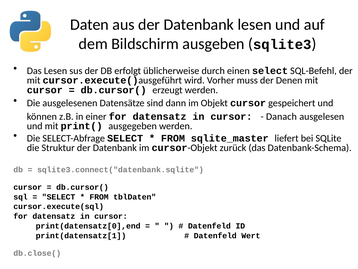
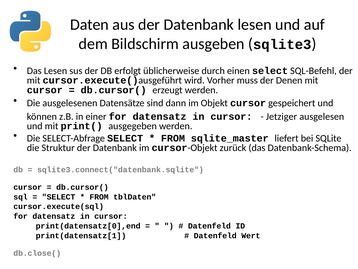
Danach: Danach -> Jetziger (281, 116)
